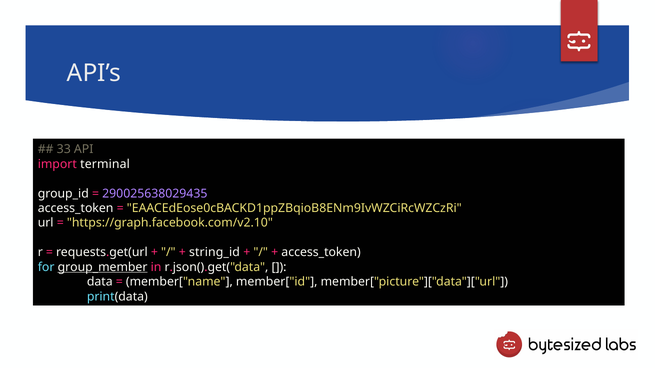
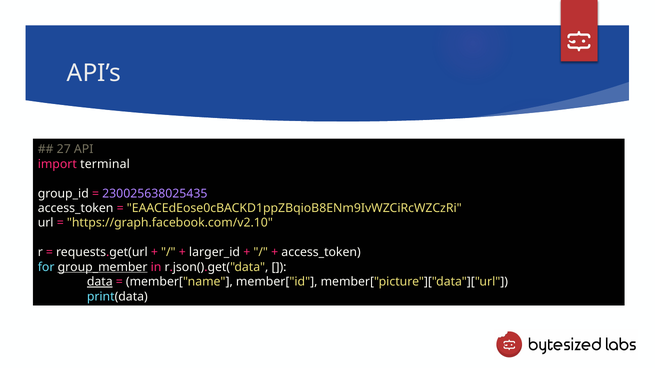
33: 33 -> 27 (64, 149)
290025638029435: 290025638029435 -> 230025638025435 (155, 194)
string_id: string_id -> larger_id (215, 253)
data underline: none -> present (100, 282)
